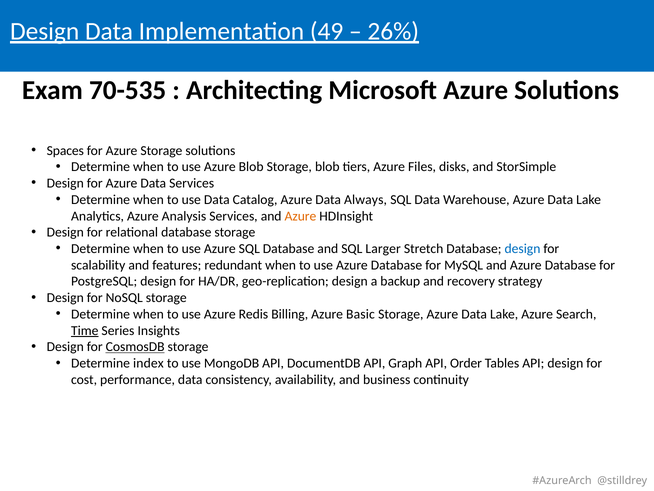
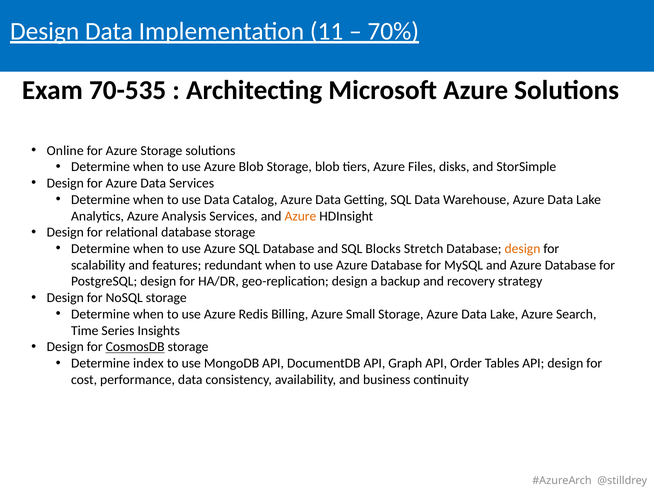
49: 49 -> 11 (327, 31)
26%: 26% -> 70% (393, 31)
Spaces: Spaces -> Online (65, 150)
Always: Always -> Getting (366, 199)
Larger: Larger -> Blocks (383, 249)
design colour: blue -> orange (522, 249)
Basic: Basic -> Small (361, 314)
Time underline: present -> none (85, 330)
